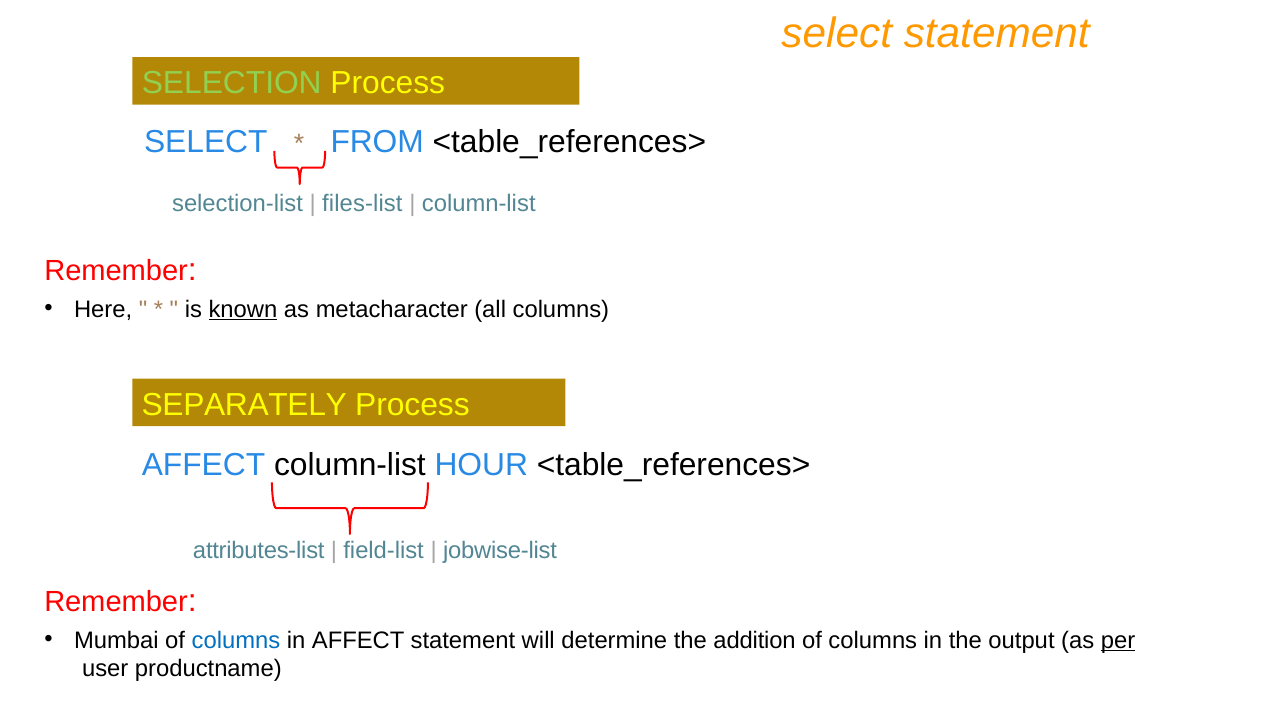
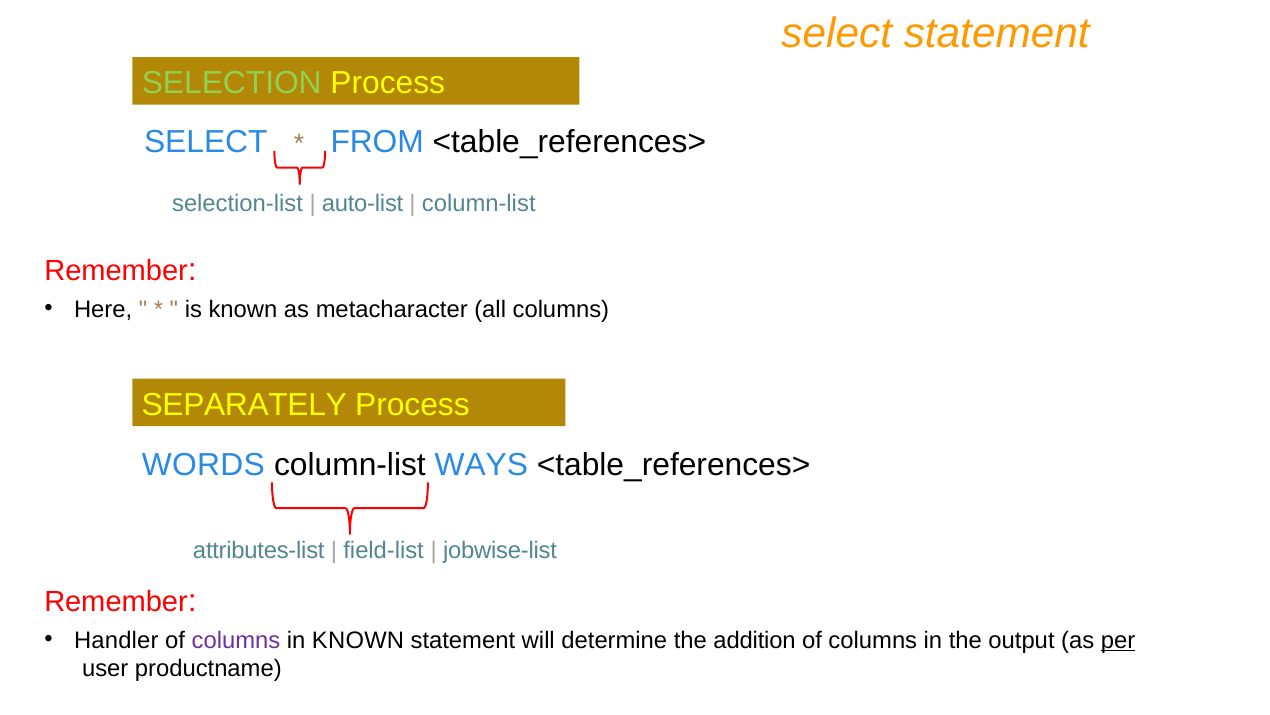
files-list: files-list -> auto-list (363, 203)
known underline: present -> none (243, 309)
AFFECT: AFFECT -> WORDS (203, 464)
HOUR: HOUR -> WAYS (481, 464)
Mumbai: Mumbai -> Handler (116, 640)
columns colour: blue -> purple (236, 640)
in AFFECT: AFFECT -> KNOWN (358, 640)
